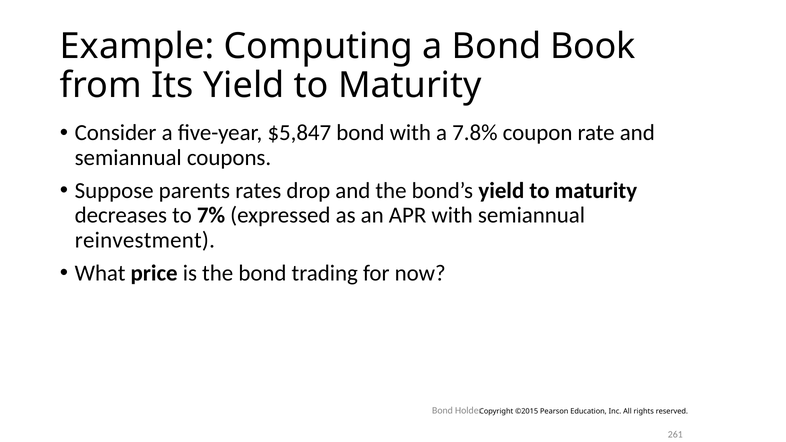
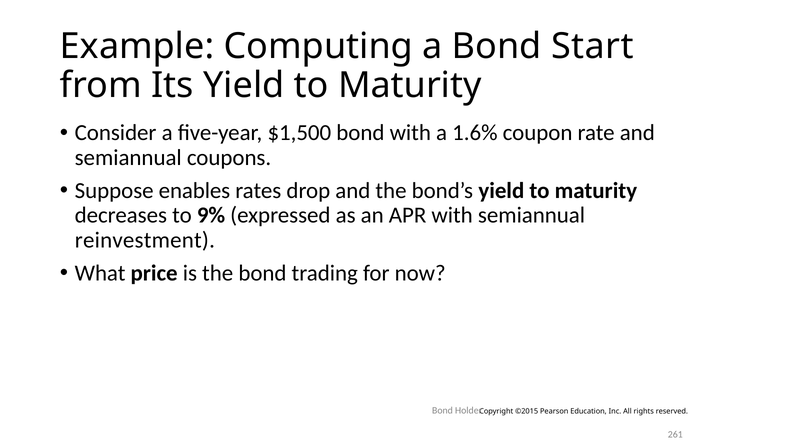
Book: Book -> Start (592, 47)
$5,847: $5,847 -> $1,500 (299, 133)
7.8%: 7.8% -> 1.6% (475, 133)
parents: parents -> enables (194, 191)
7%: 7% -> 9% (211, 215)
